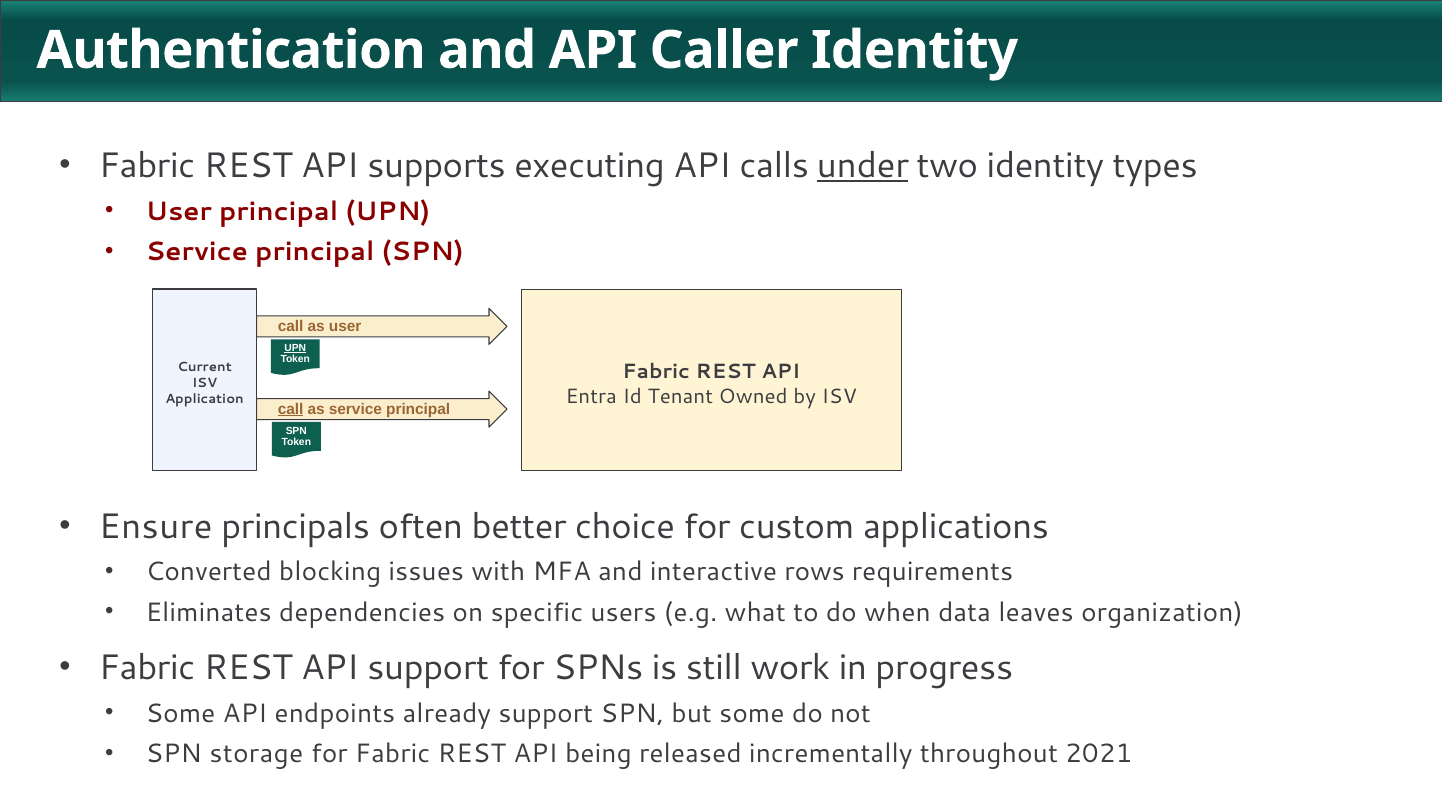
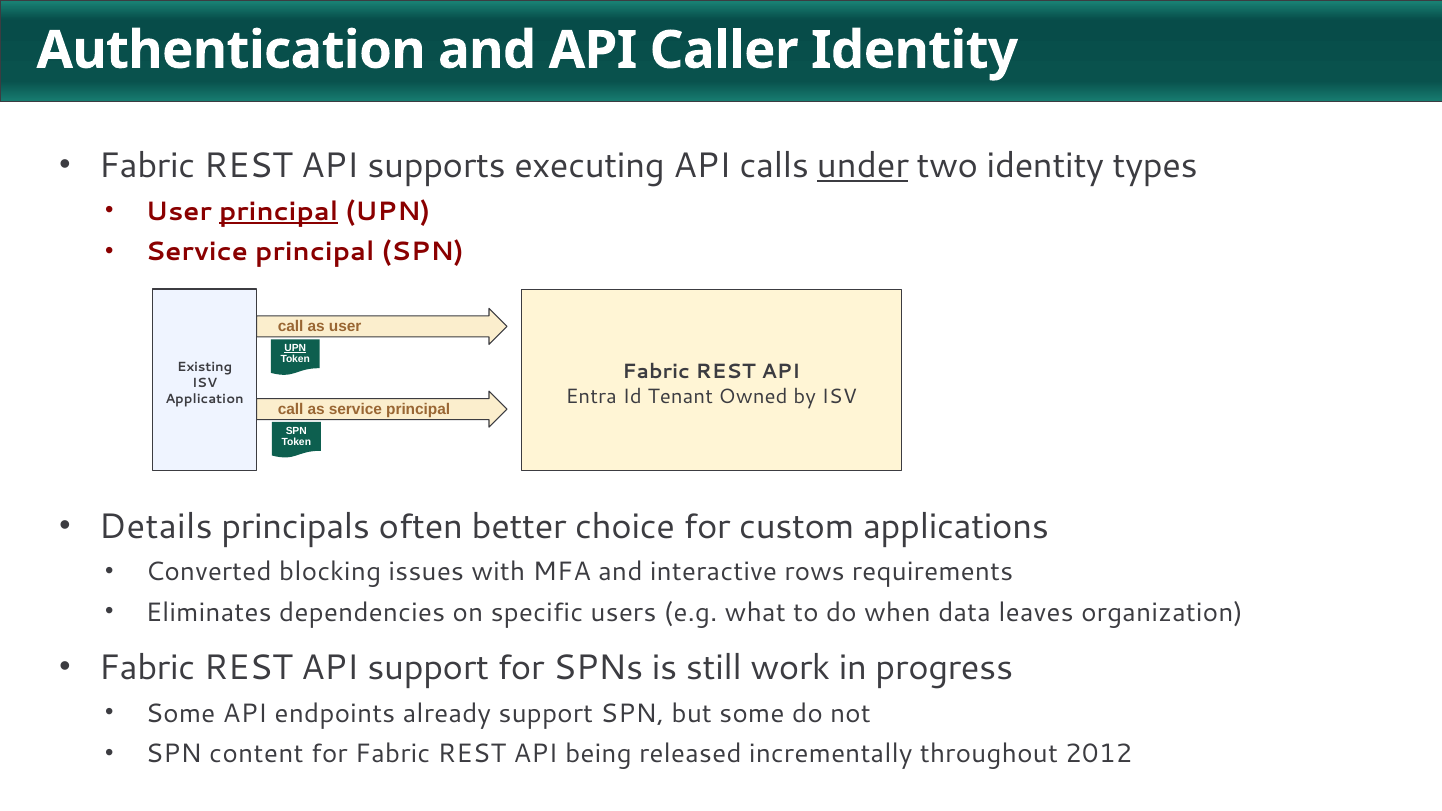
principal underline: none -> present (279, 211)
Current: Current -> Existing (205, 367)
call underline: present -> none (291, 409)
Ensure: Ensure -> Details (156, 527)
storage: storage -> content (256, 754)
2021: 2021 -> 2012 (1099, 754)
